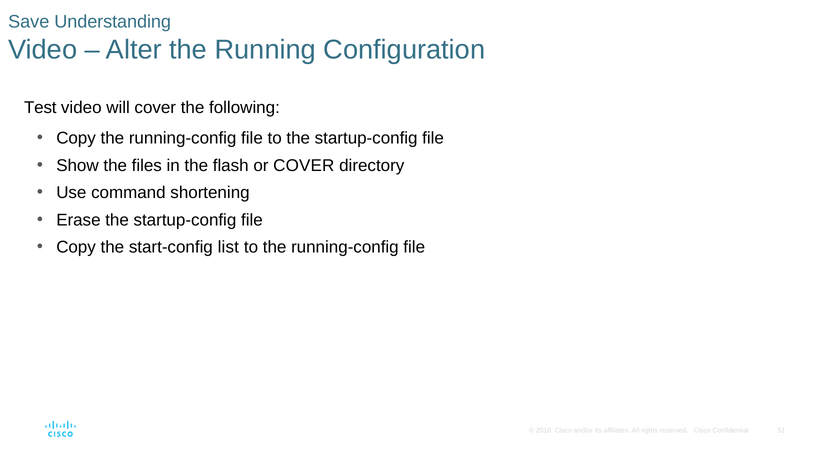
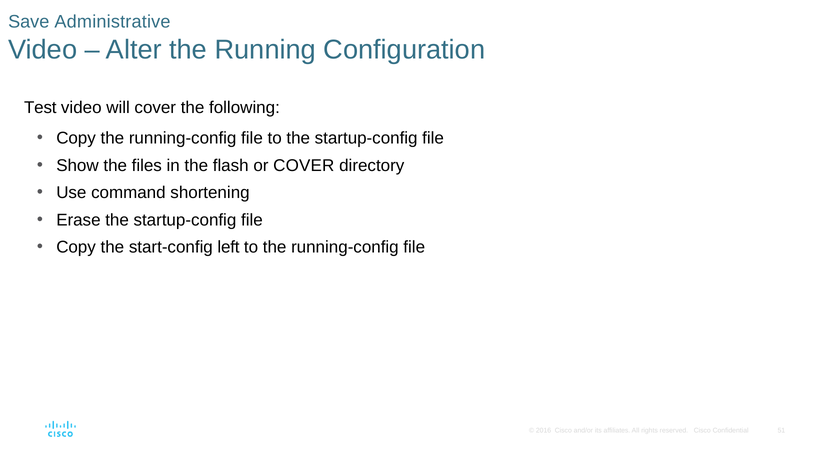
Understanding: Understanding -> Administrative (113, 22)
list: list -> left (228, 247)
